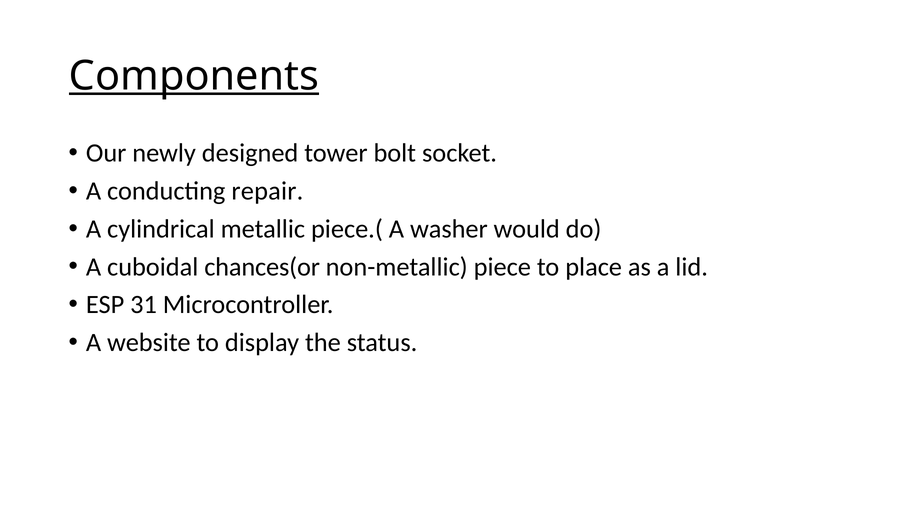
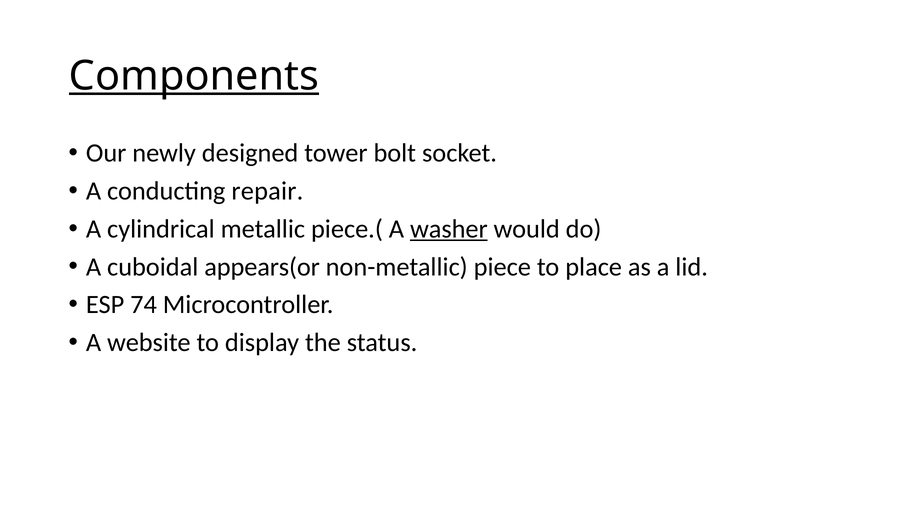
washer underline: none -> present (449, 229)
chances(or: chances(or -> appears(or (262, 267)
31: 31 -> 74 (144, 305)
